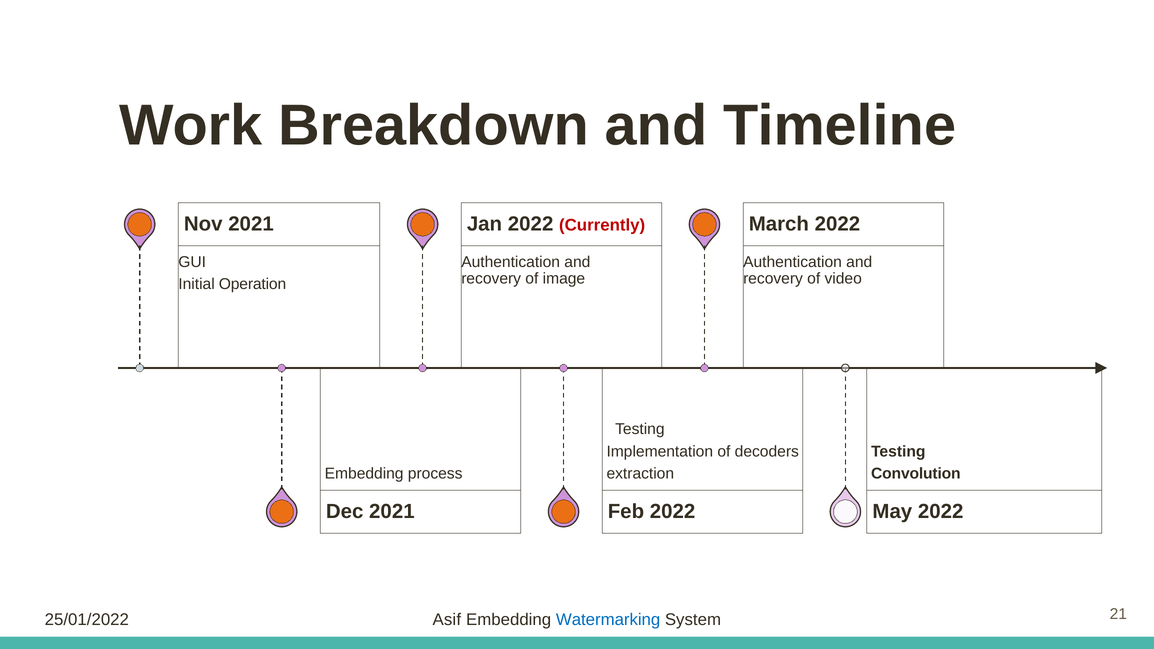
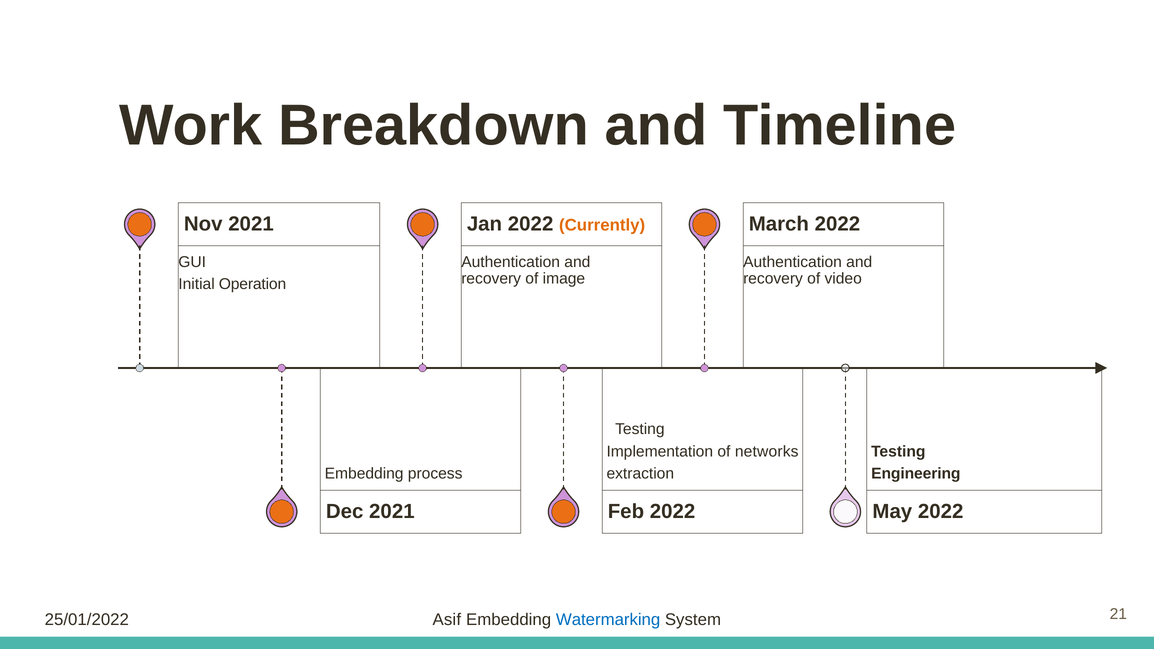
Currently colour: red -> orange (602, 225)
decoders: decoders -> networks (767, 452)
Convolution: Convolution -> Engineering (916, 474)
